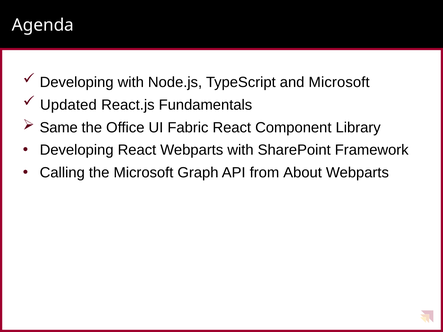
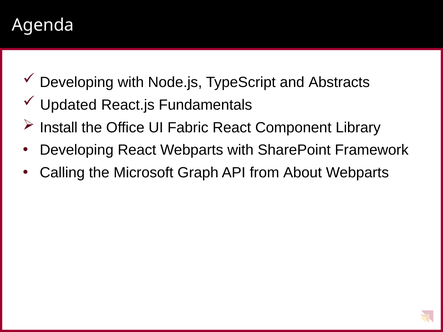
and Microsoft: Microsoft -> Abstracts (339, 82)
Same: Same -> Install (59, 128)
